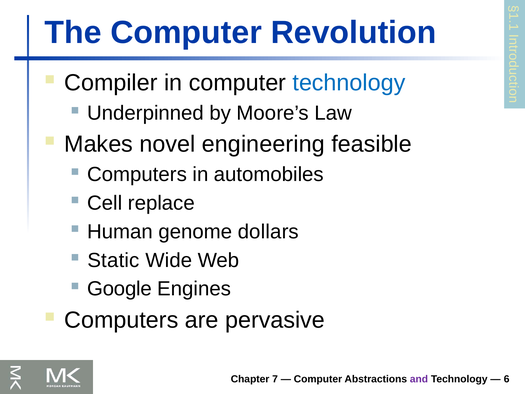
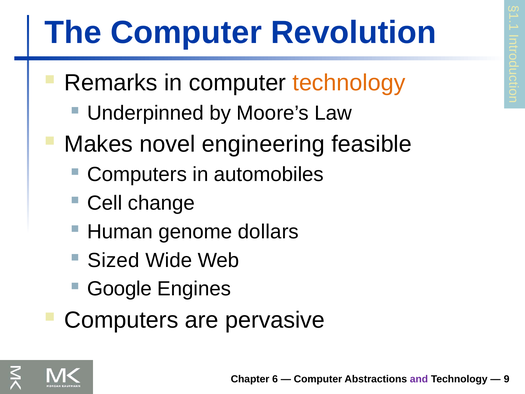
Compiler: Compiler -> Remarks (111, 83)
technology colour: blue -> orange (349, 83)
replace: replace -> change (161, 203)
Static: Static -> Sized (114, 260)
7: 7 -> 6 (275, 379)
6: 6 -> 9 (507, 379)
